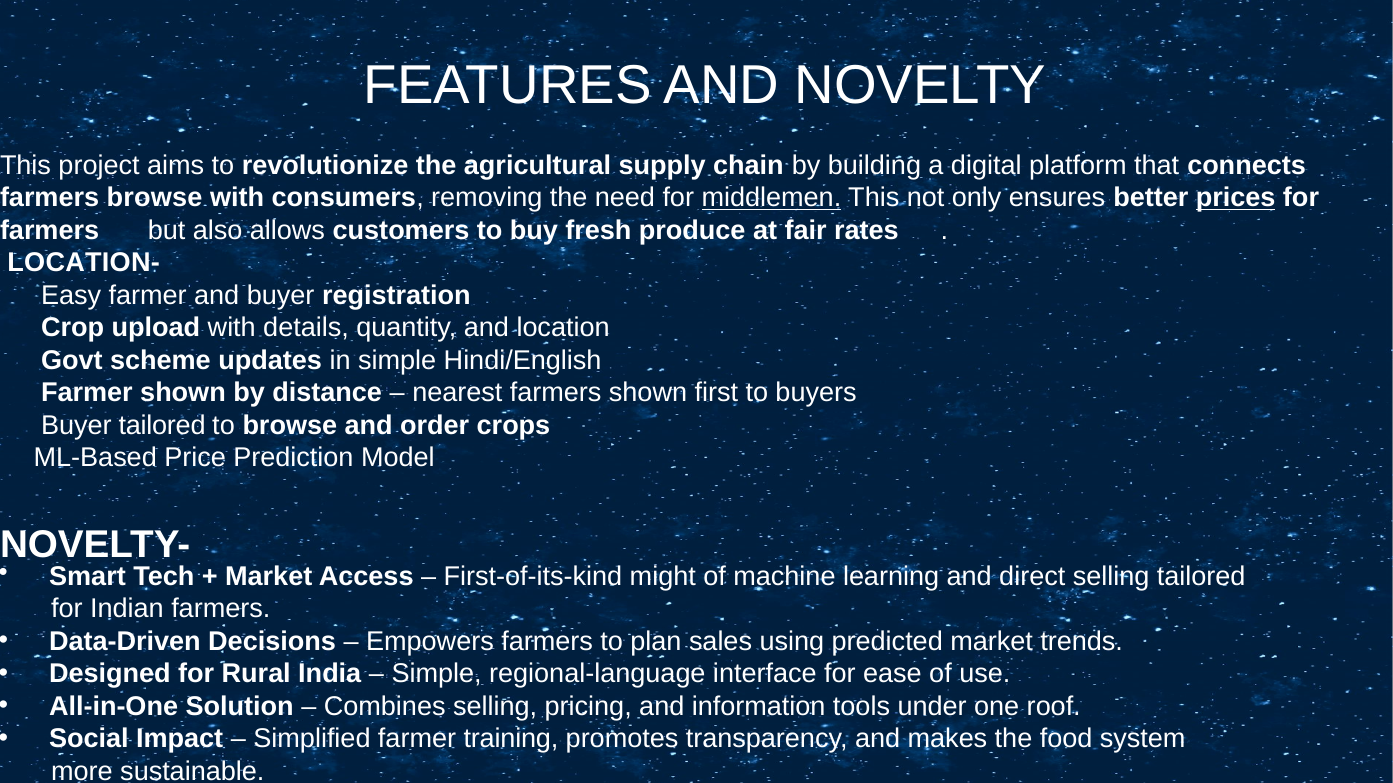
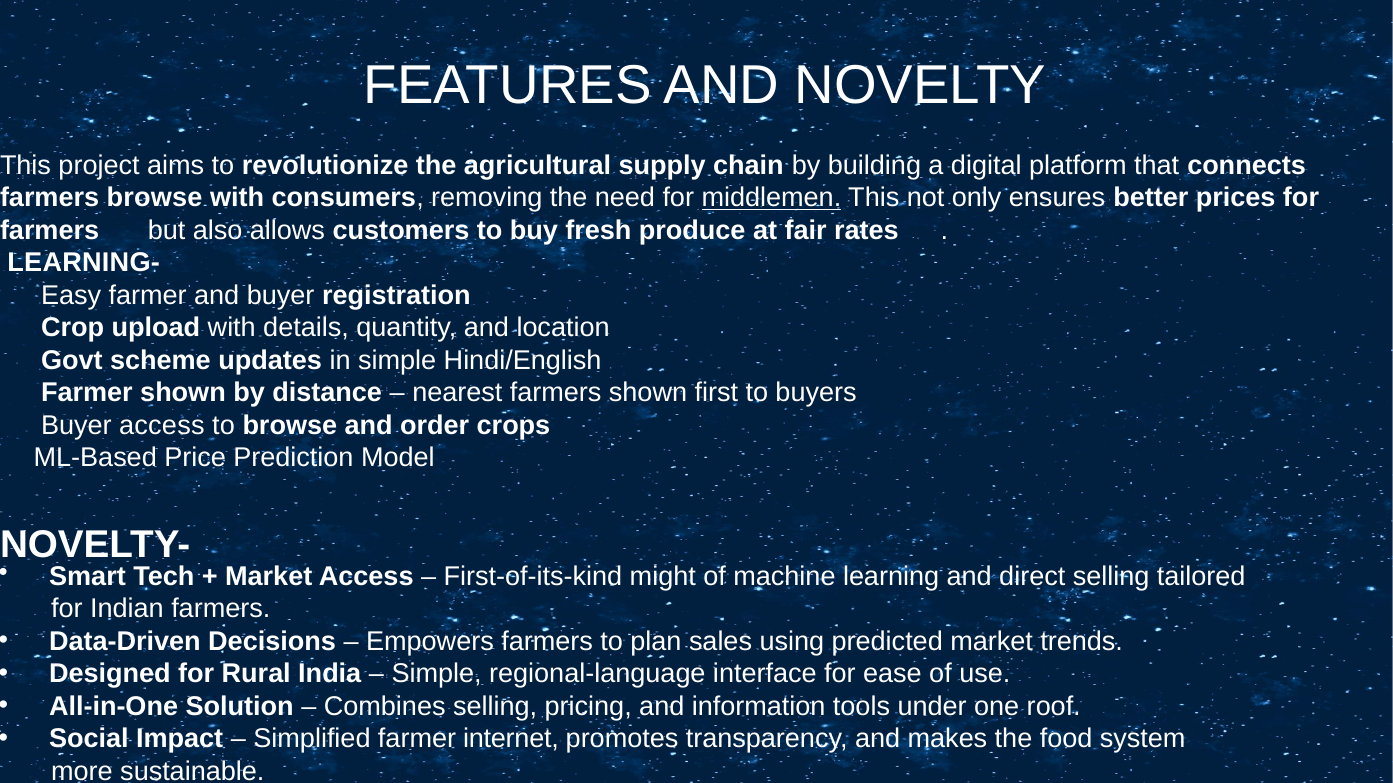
prices underline: present -> none (1236, 198)
LOCATION-: LOCATION- -> LEARNING- (84, 263)
Buyer tailored: tailored -> access (162, 426)
training: training -> internet (511, 740)
